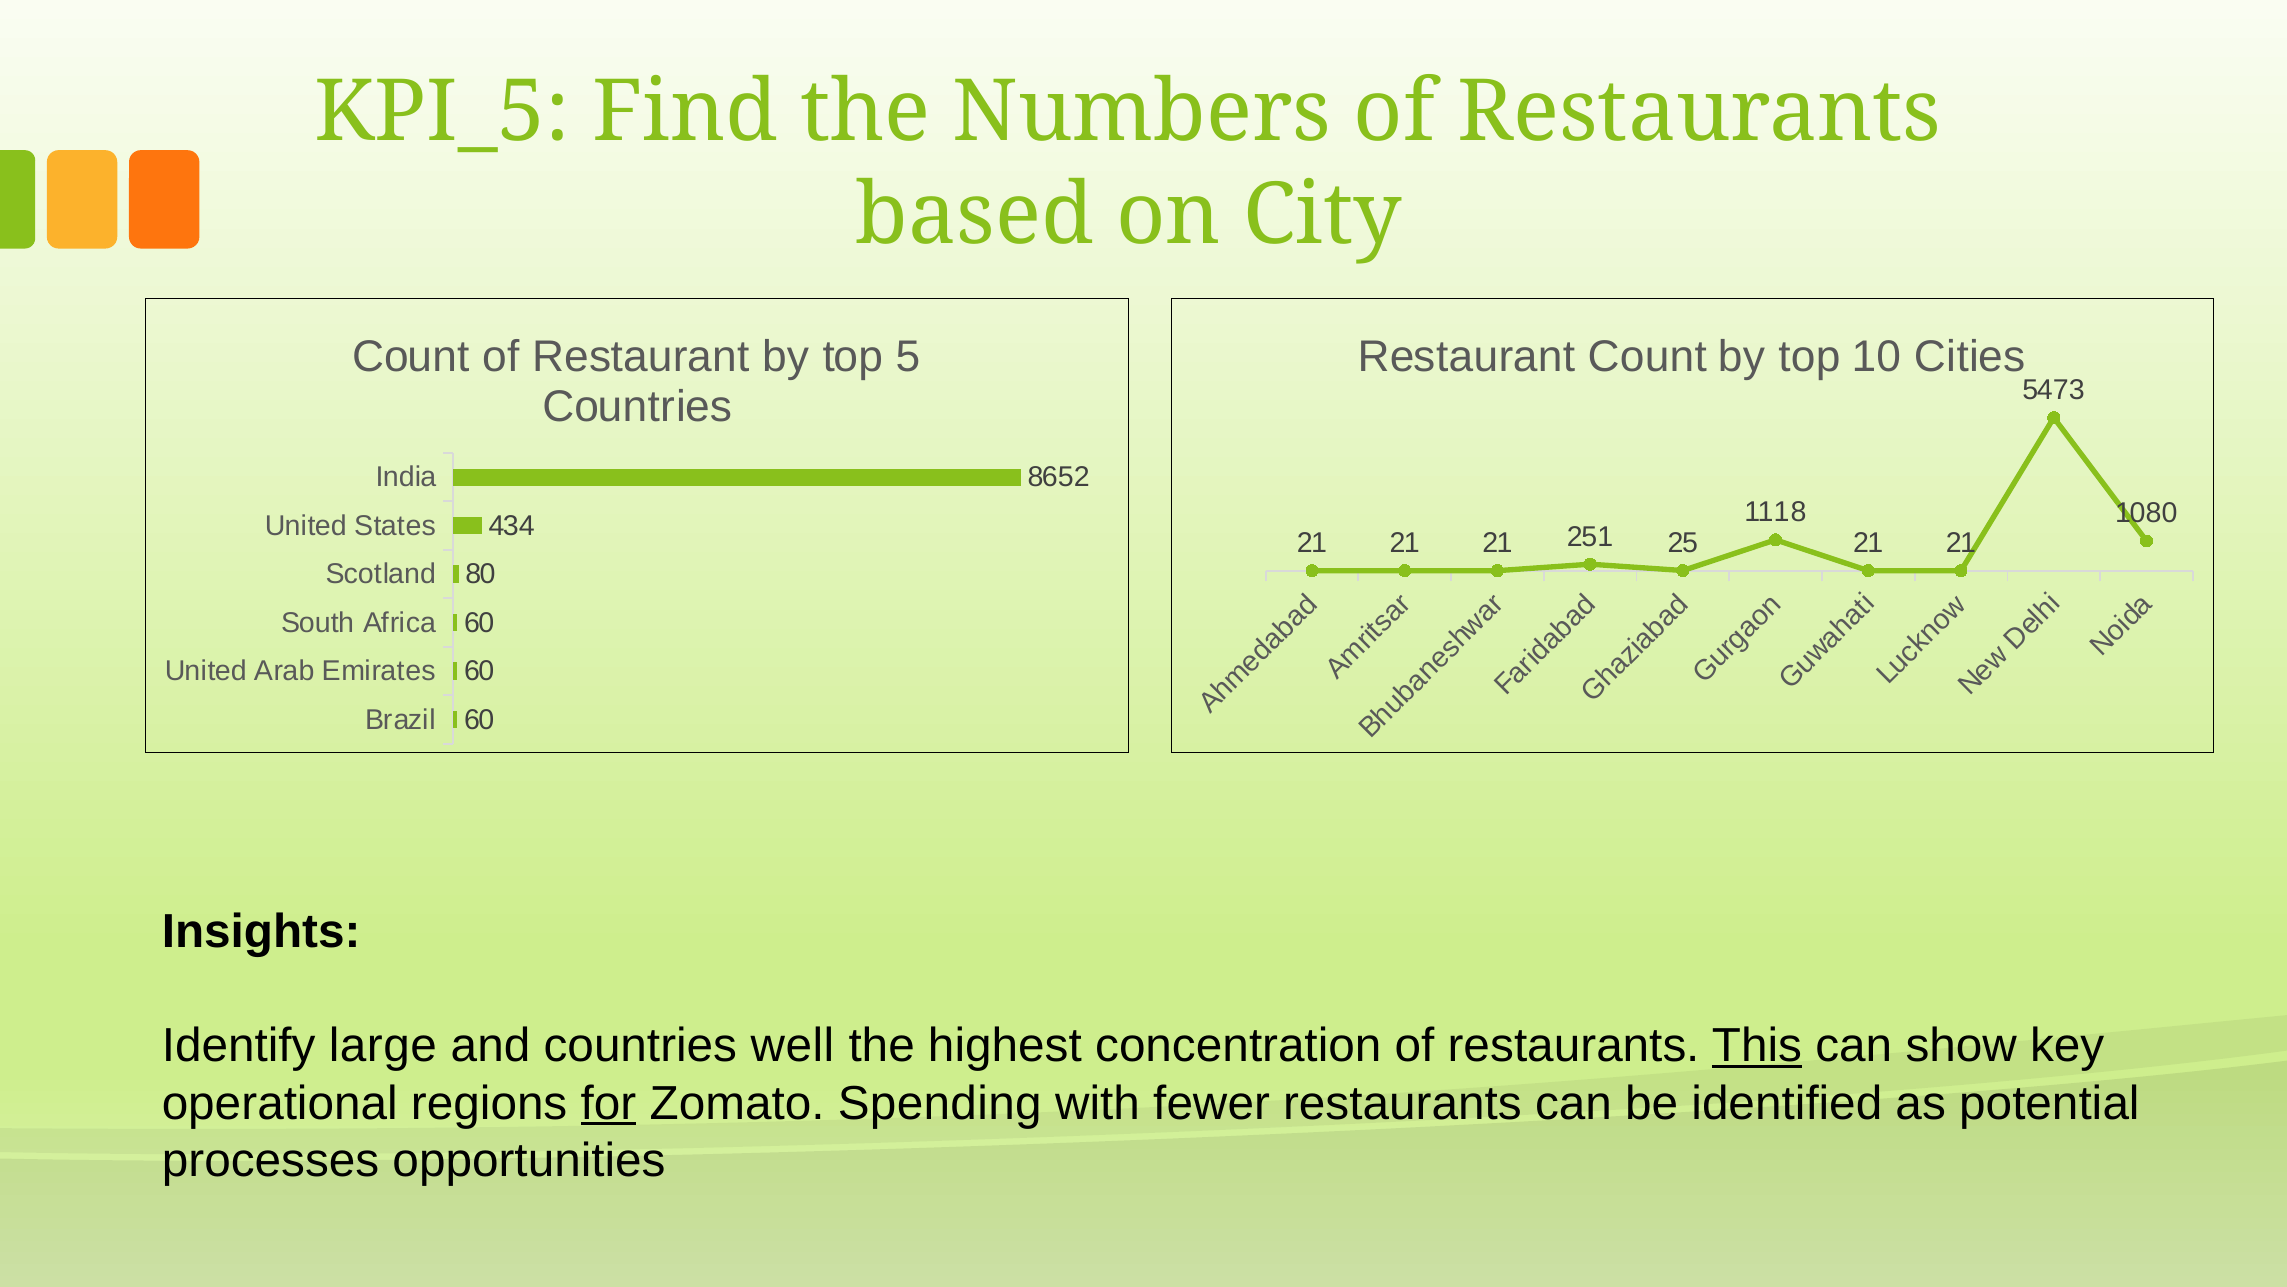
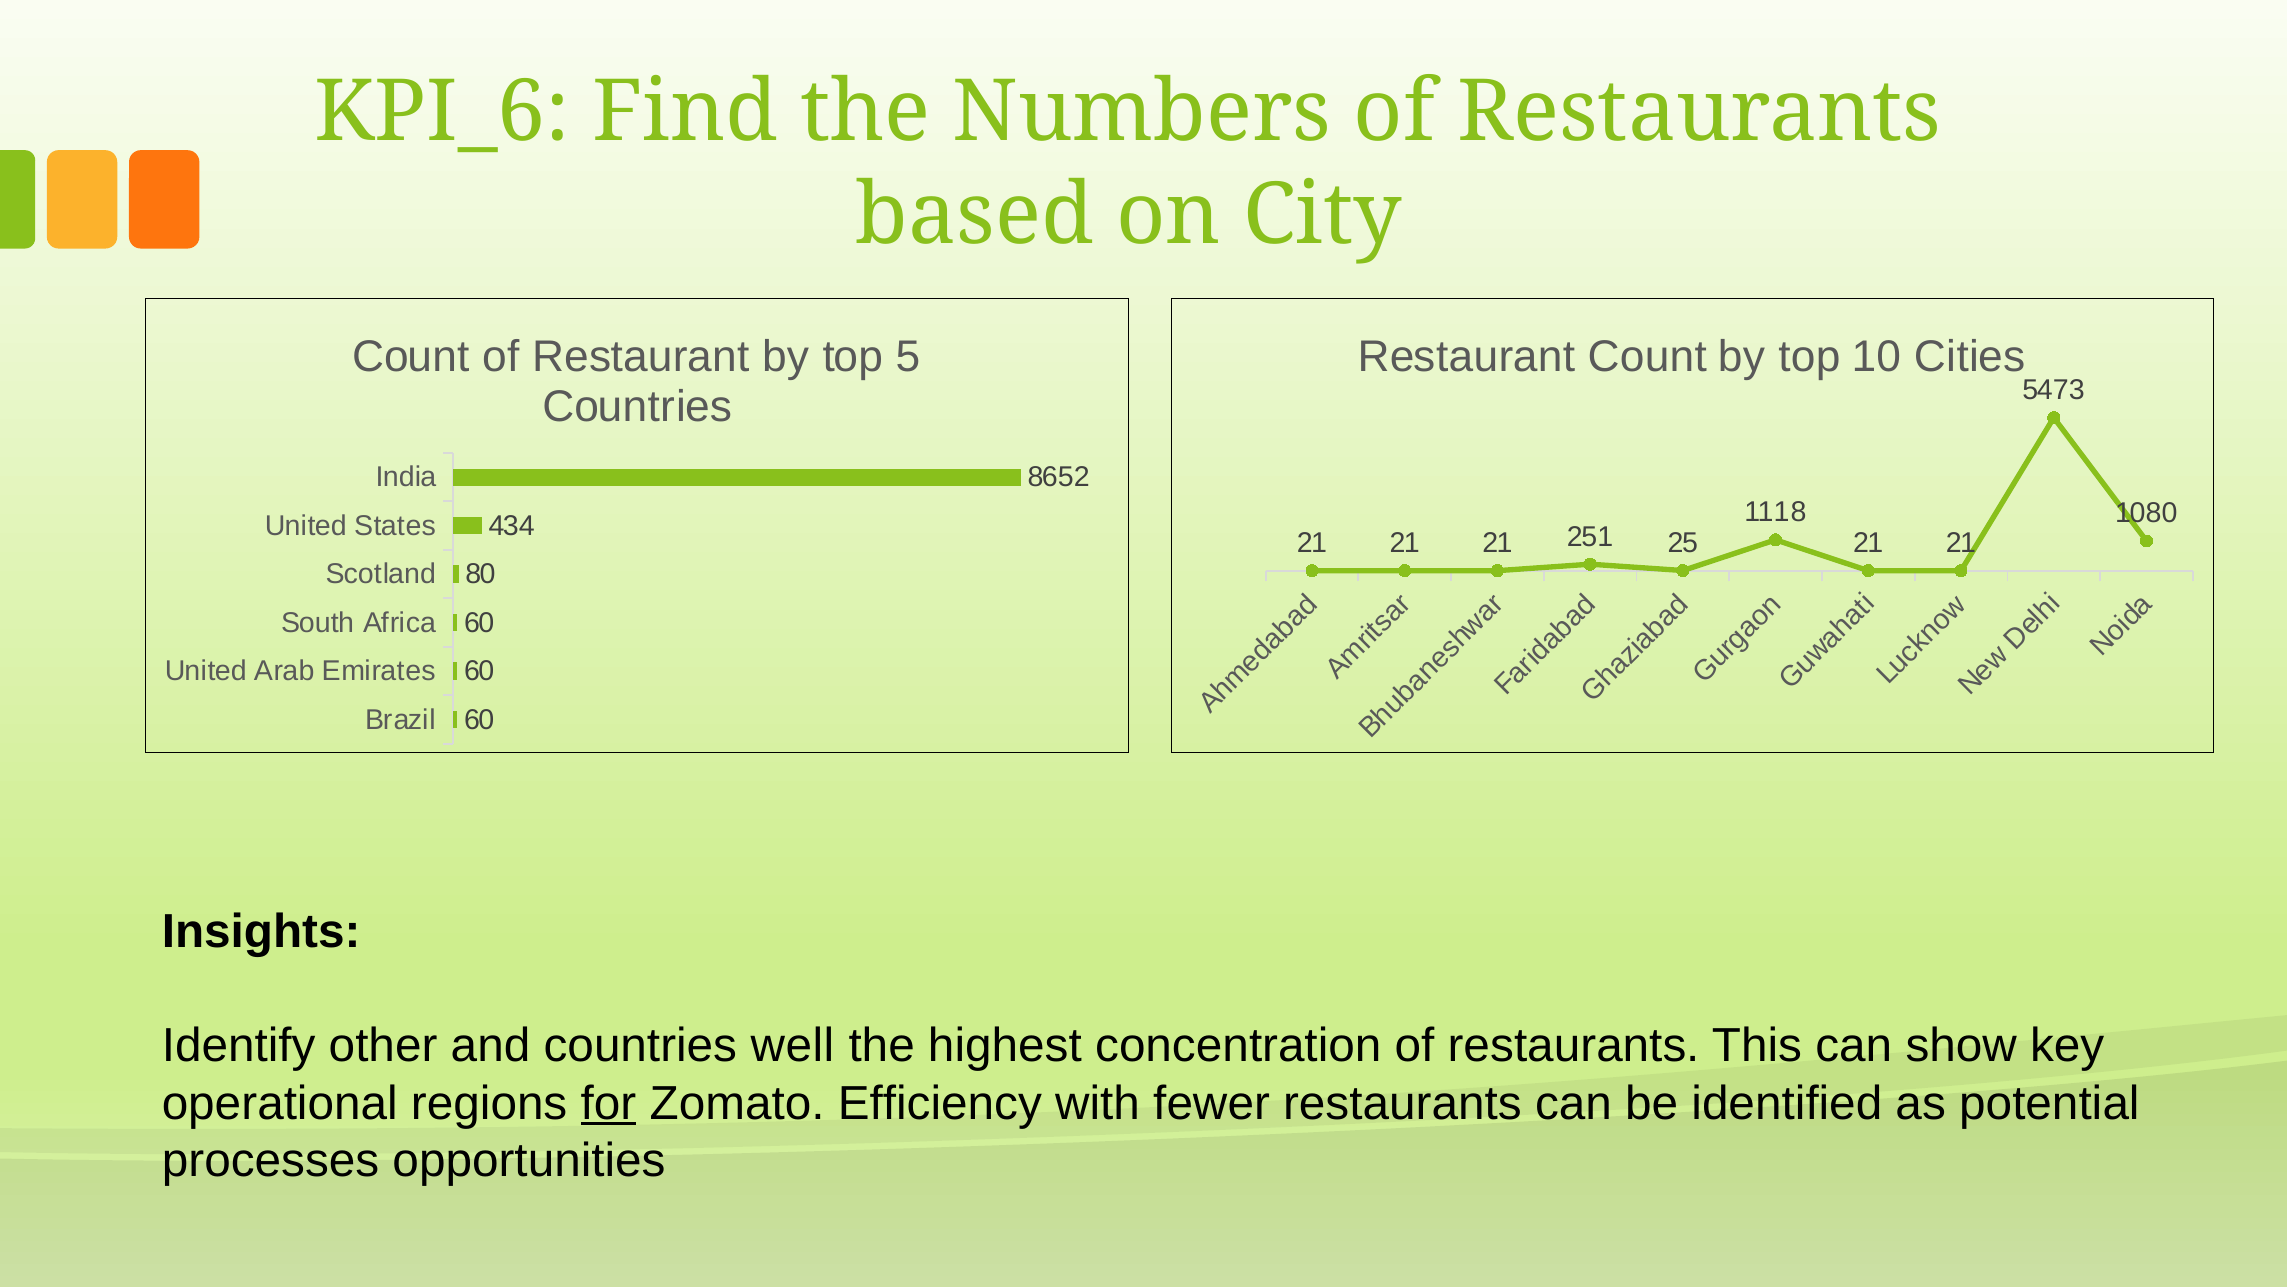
KPI_5: KPI_5 -> KPI_6 (442, 112)
large: large -> other (383, 1046)
This underline: present -> none (1757, 1046)
Spending: Spending -> Efficiency (940, 1103)
